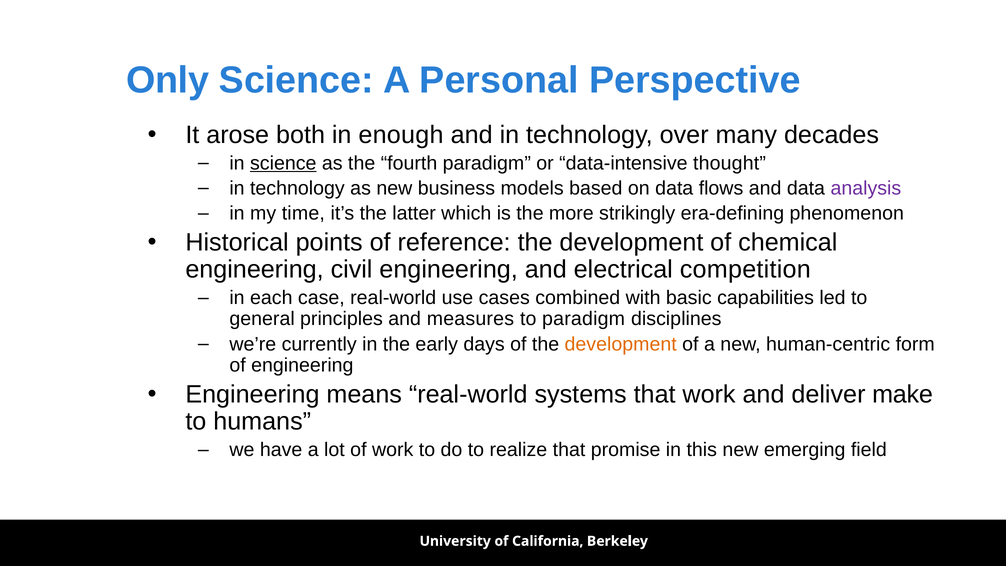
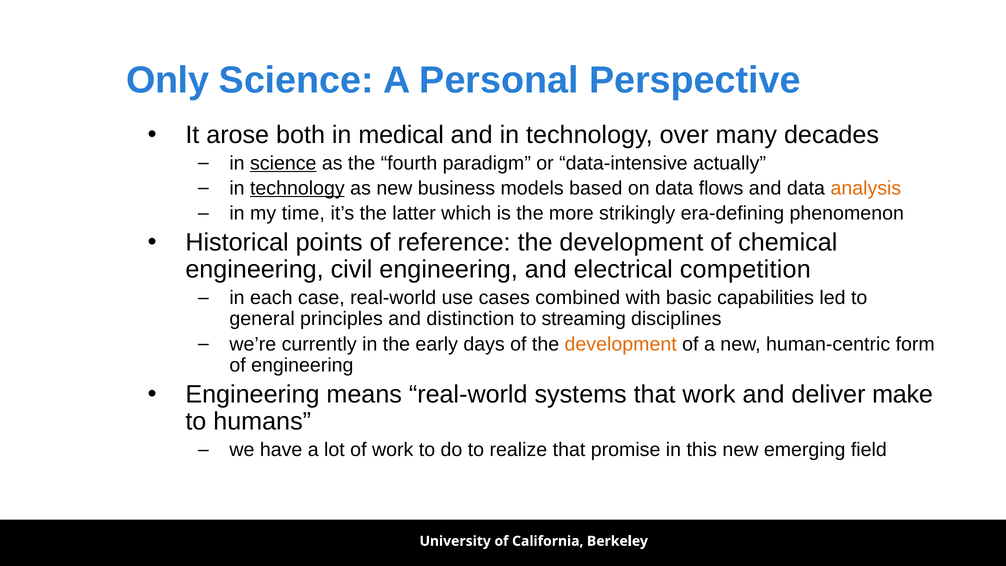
enough: enough -> medical (401, 135)
thought: thought -> actually (730, 163)
technology underline: none -> present (297, 188)
analysis colour: purple -> orange (866, 188)
measures: measures -> distinction (470, 319)
to paradigm: paradigm -> streaming (584, 319)
